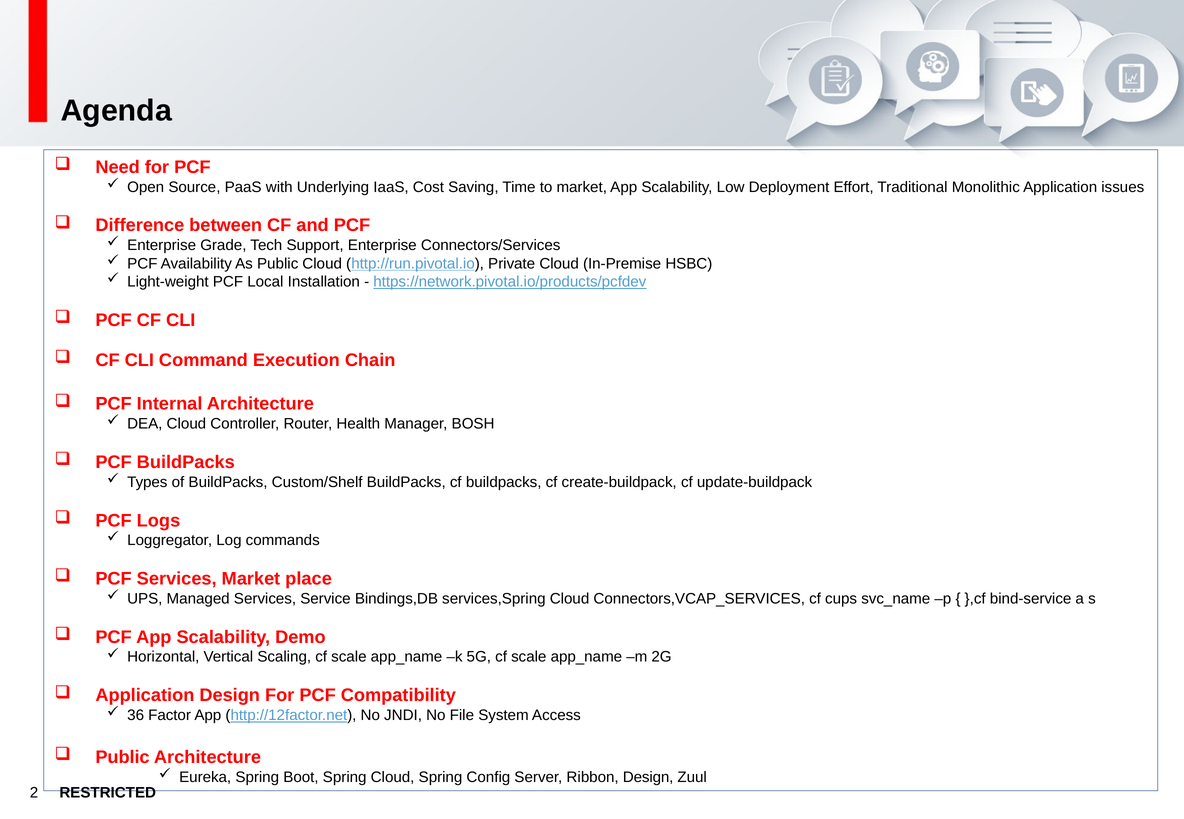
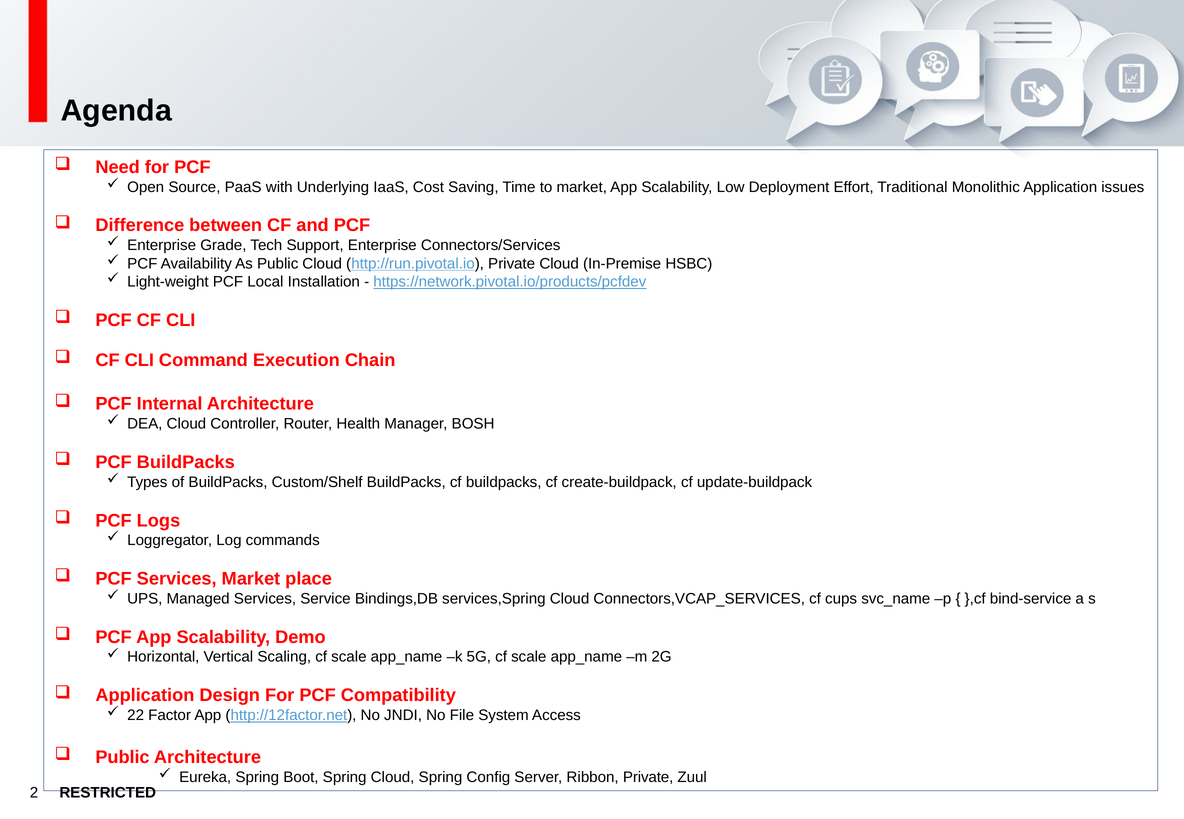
36: 36 -> 22 (136, 716)
Ribbon Design: Design -> Private (648, 778)
